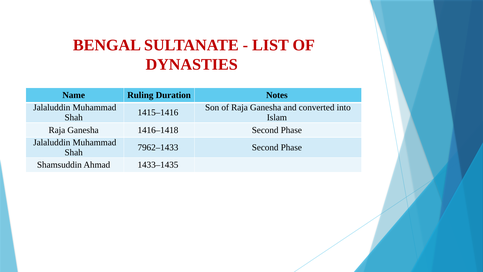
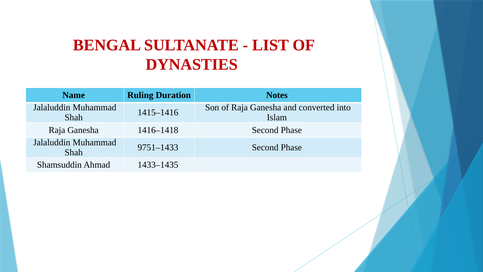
7962–1433: 7962–1433 -> 9751–1433 (158, 147)
